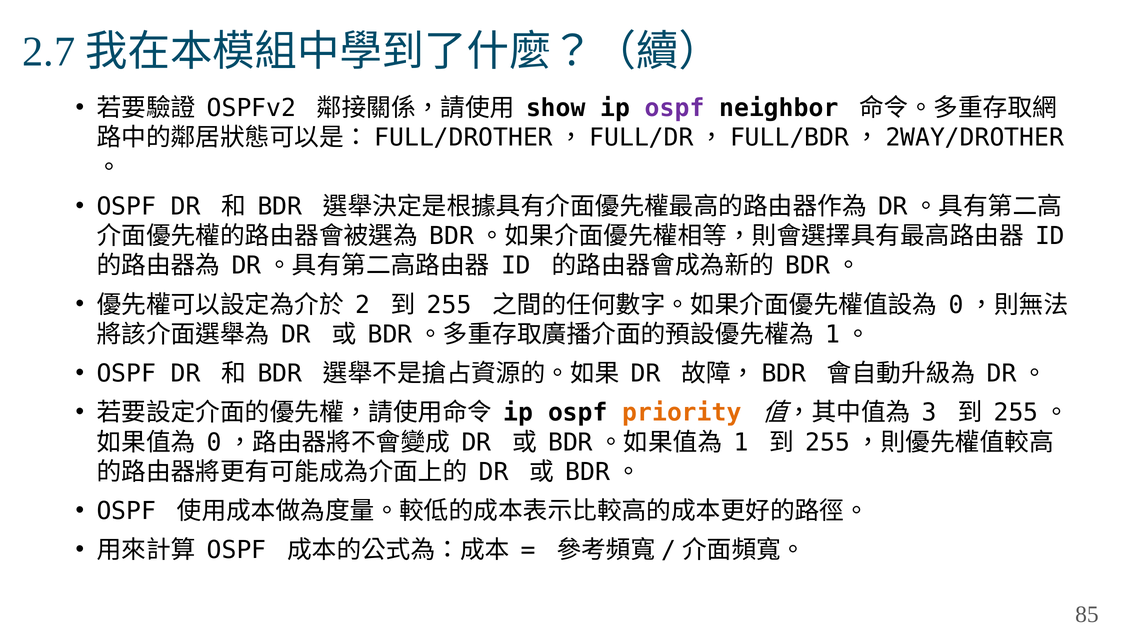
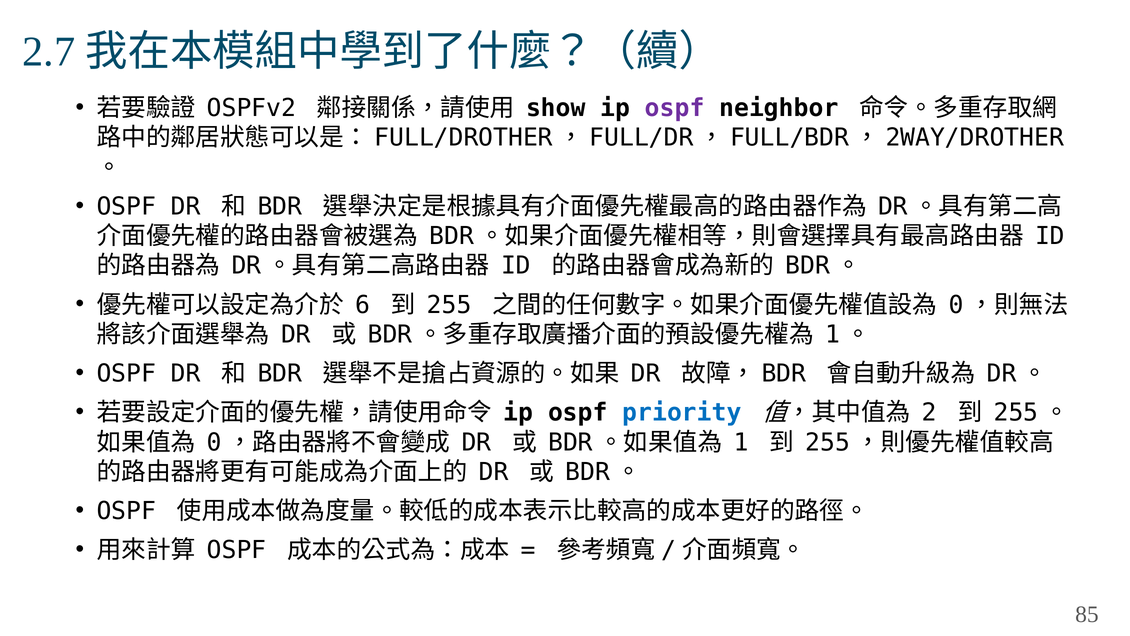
2: 2 -> 6 (363, 305)
priority colour: orange -> blue (682, 413)
3: 3 -> 2 (929, 413)
